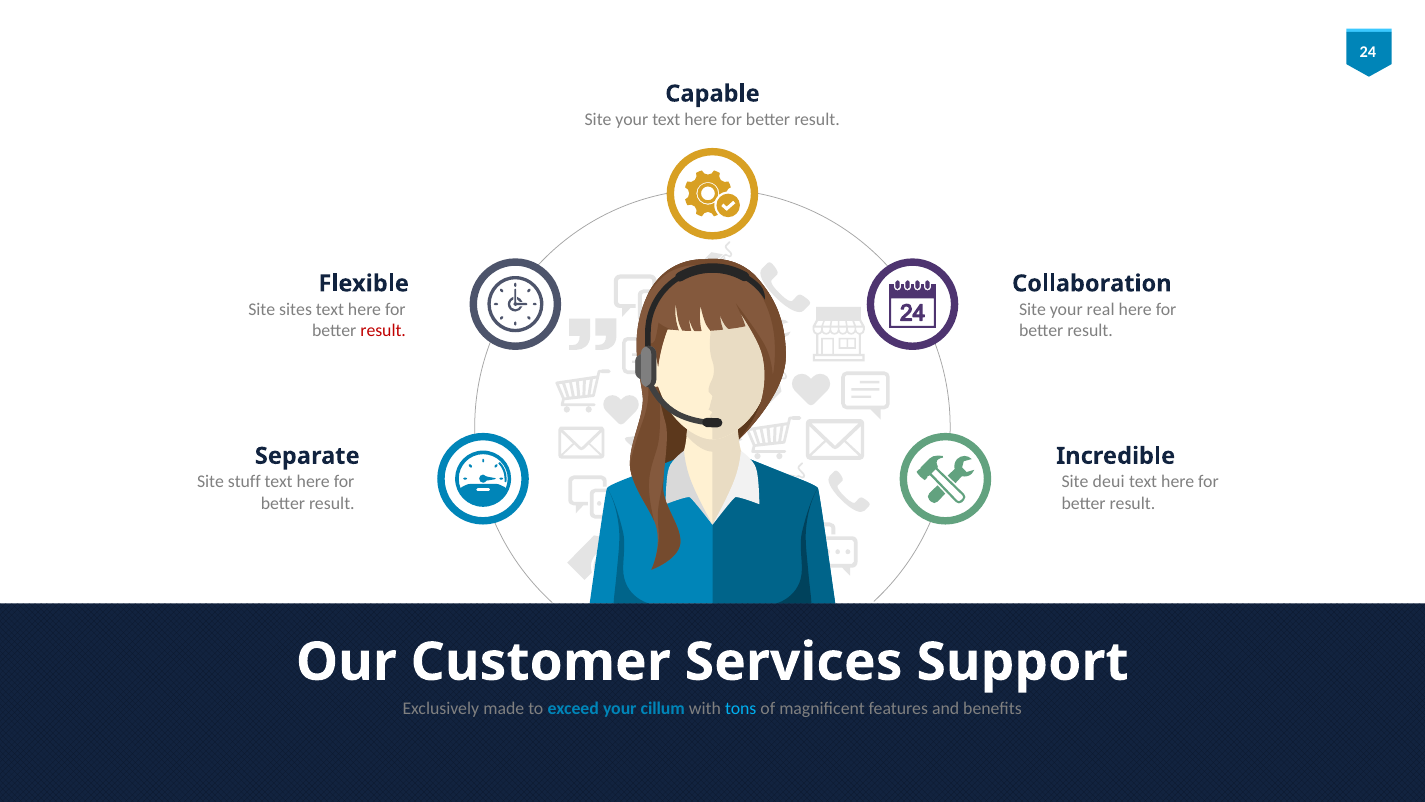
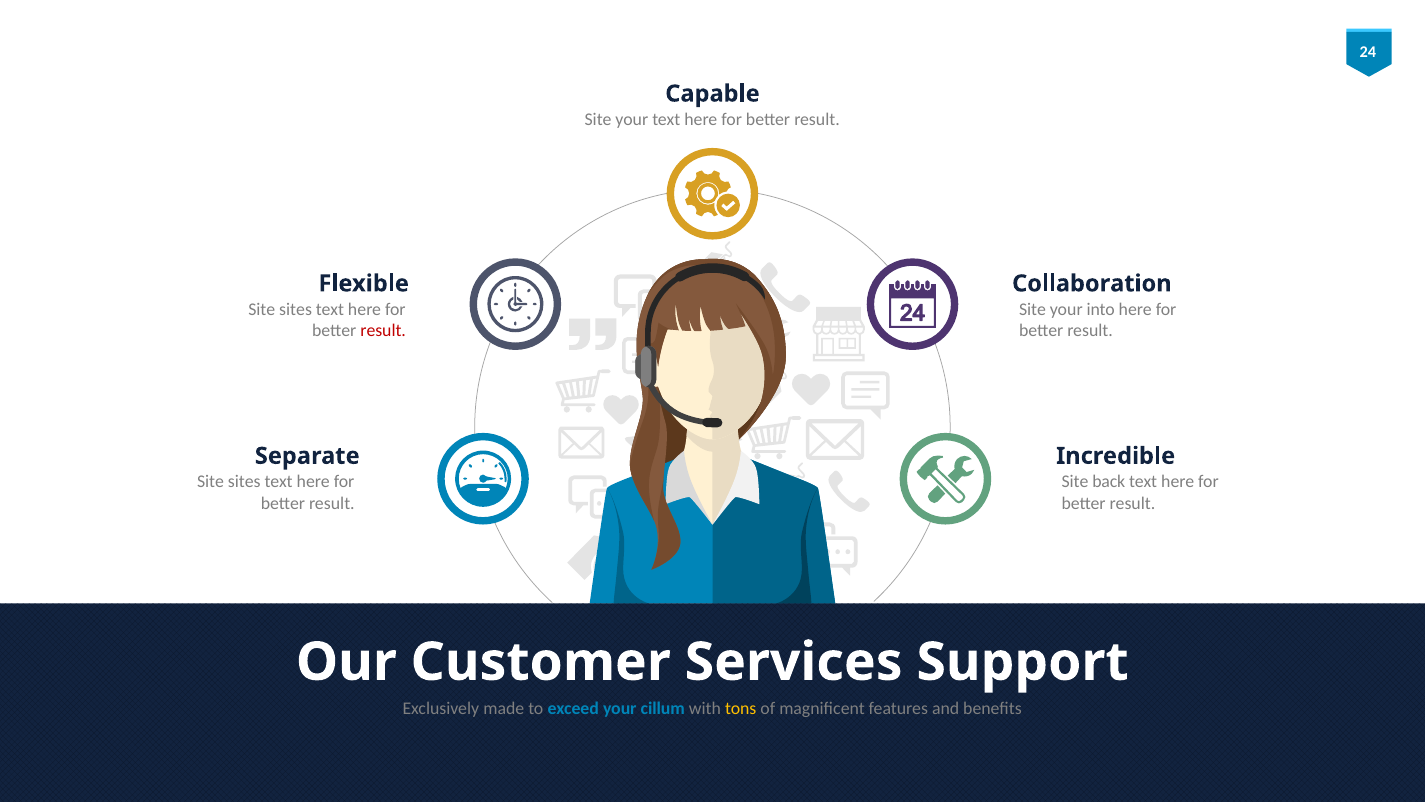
real: real -> into (1101, 309)
stuff: stuff -> sites (244, 482)
deui: deui -> back (1109, 482)
tons colour: light blue -> yellow (741, 708)
